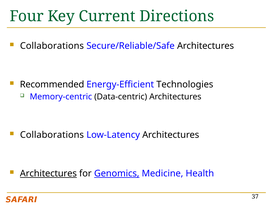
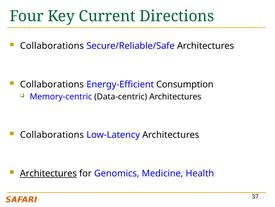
Recommended: Recommended -> Collaborations (52, 84)
Technologies: Technologies -> Consumption (185, 84)
Genomics underline: present -> none (117, 173)
